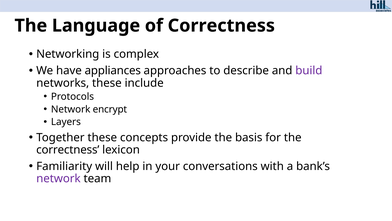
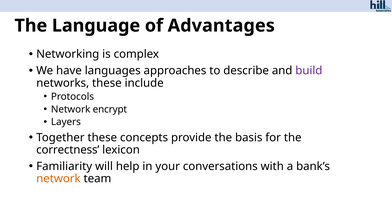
of Correctness: Correctness -> Advantages (221, 26)
appliances: appliances -> languages (113, 71)
network colour: purple -> orange (58, 178)
